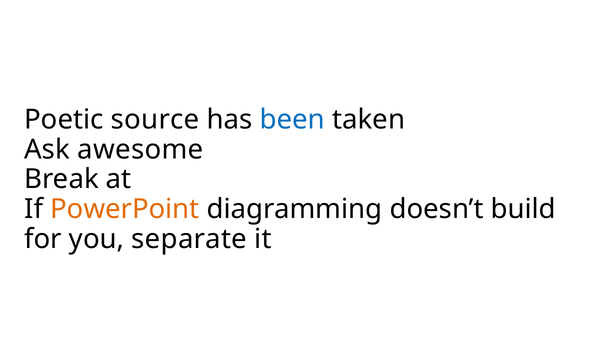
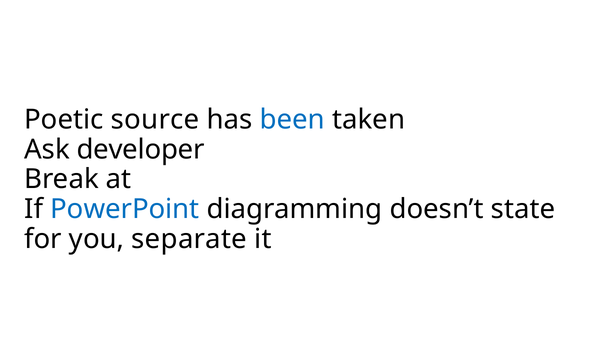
awesome: awesome -> developer (141, 150)
PowerPoint colour: orange -> blue (125, 209)
build: build -> state (523, 209)
